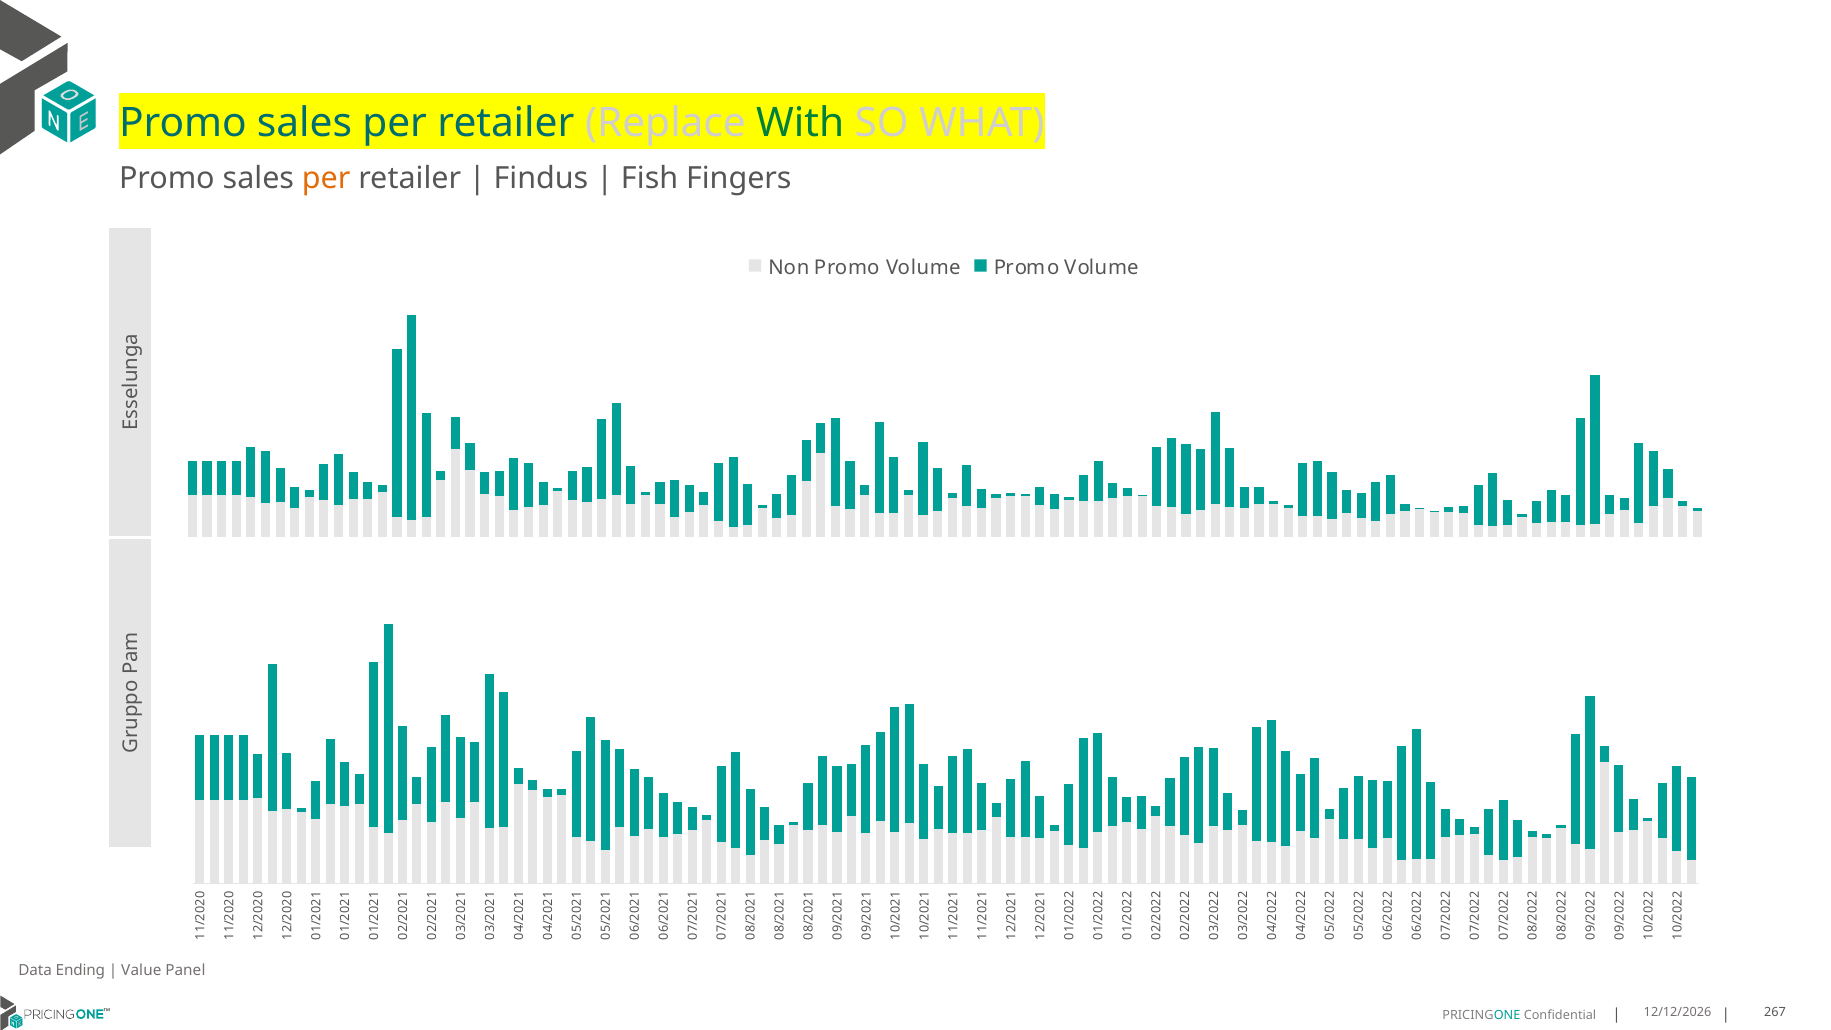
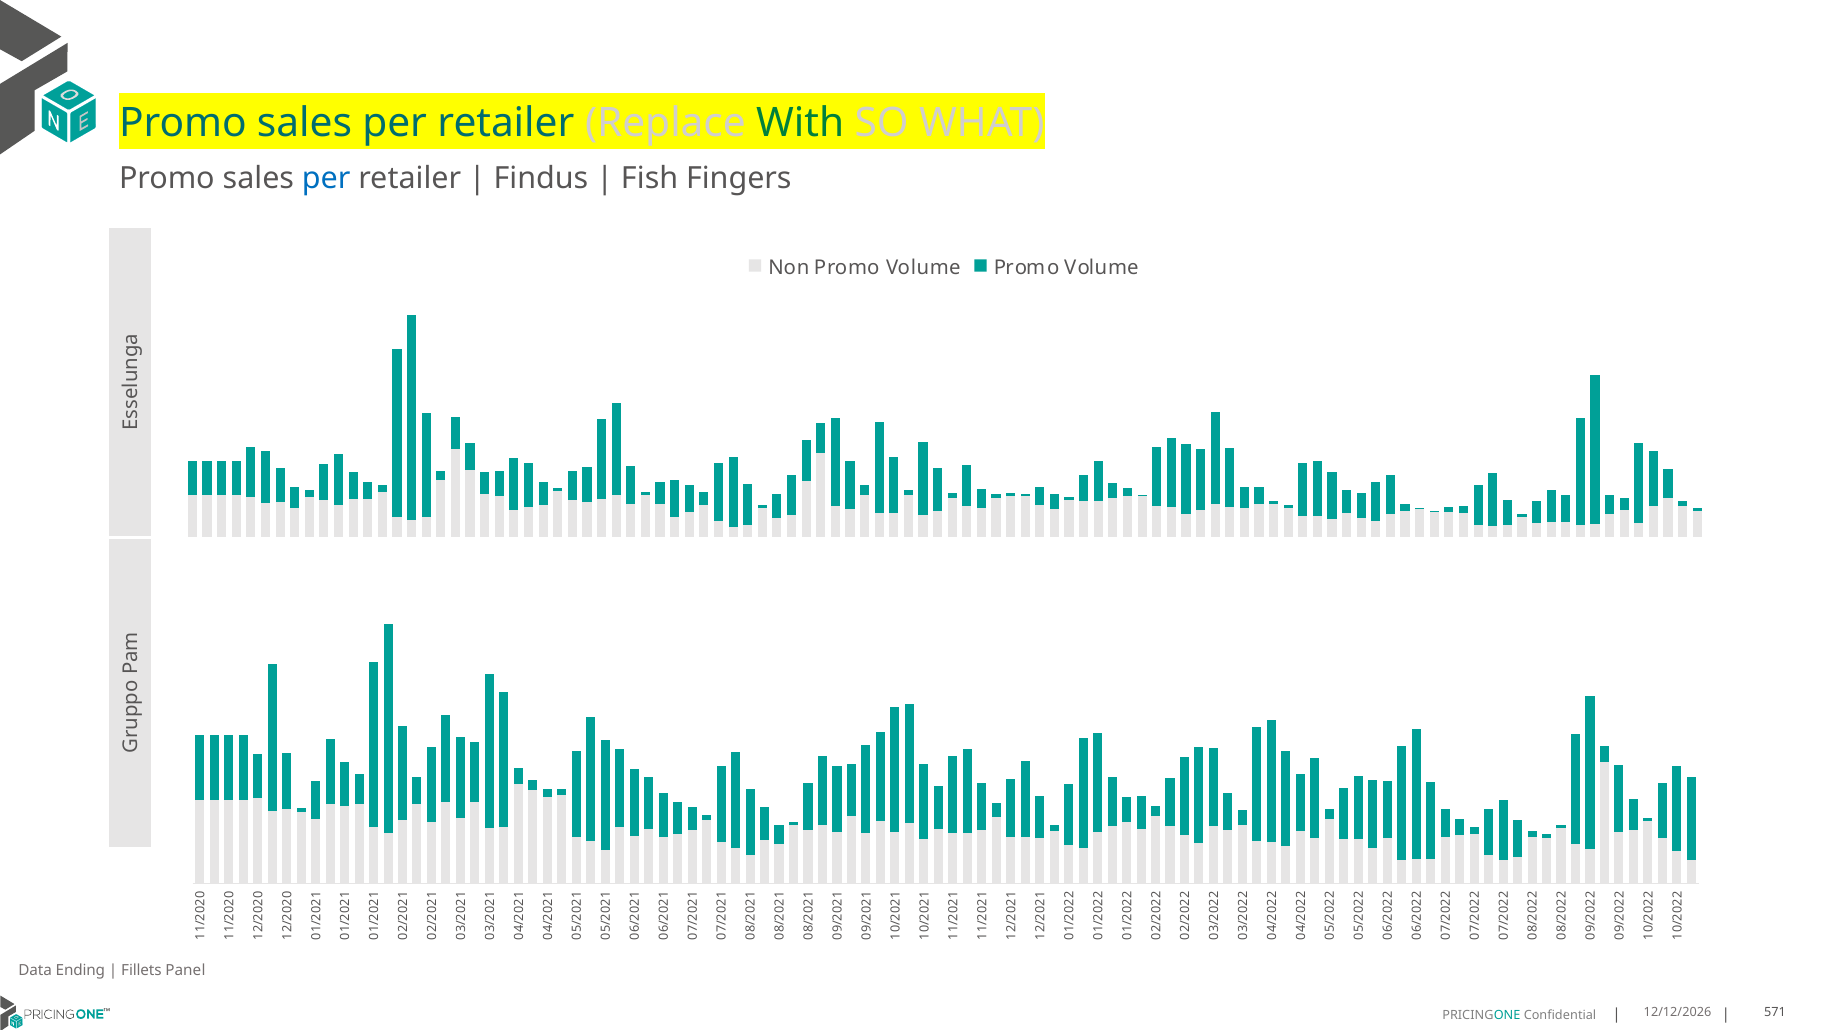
per colour: orange -> blue (326, 179)
Value: Value -> Fillets (141, 970)
267: 267 -> 571 (1775, 1013)
